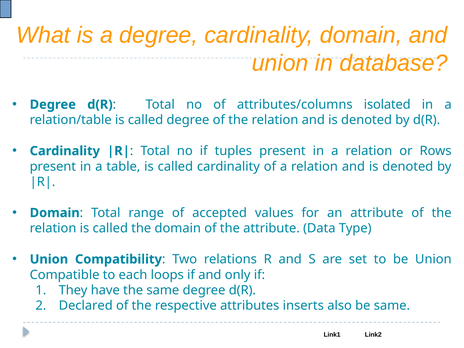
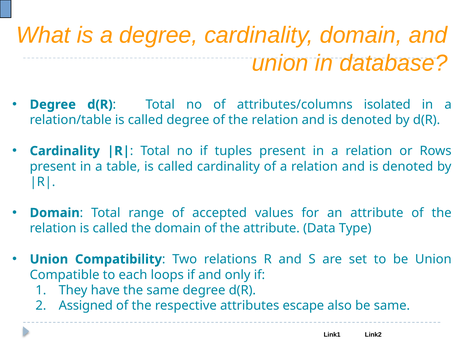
Declared: Declared -> Assigned (86, 306)
inserts: inserts -> escape (303, 306)
